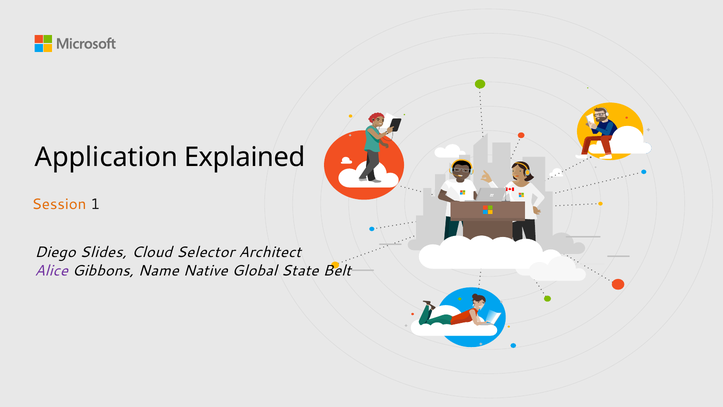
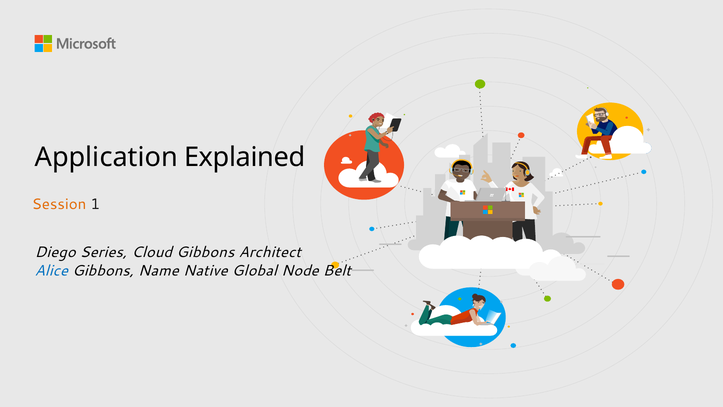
Slides: Slides -> Series (103, 252)
Cloud Selector: Selector -> Gibbons (205, 252)
Alice colour: purple -> blue (51, 270)
State: State -> Node (300, 270)
